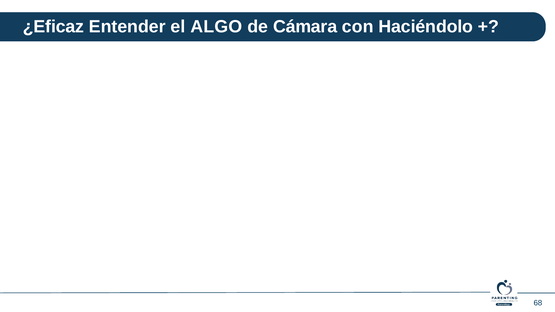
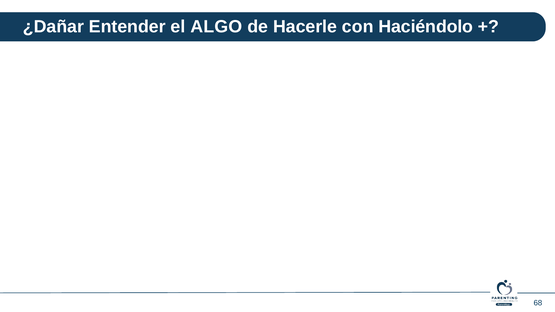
¿Eficaz: ¿Eficaz -> ¿Dañar (53, 27)
Cámara: Cámara -> Hacerle (305, 27)
